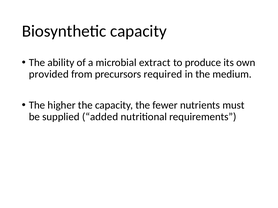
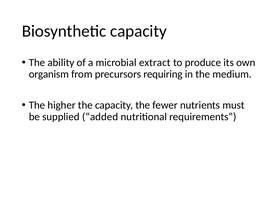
provided: provided -> organism (49, 74)
required: required -> requiring (163, 74)
